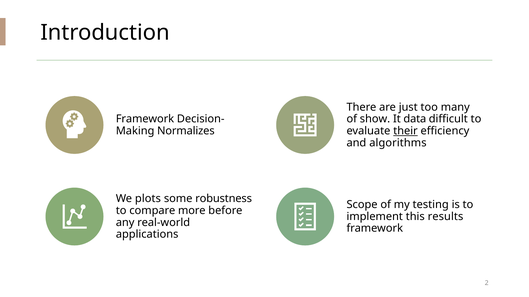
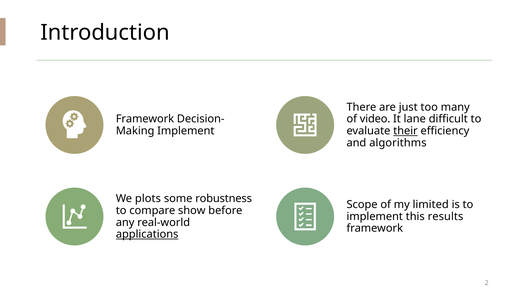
show: show -> video (375, 119)
data: data -> lane (415, 119)
Normalizes: Normalizes -> Implement (186, 131)
testing: testing -> limited (431, 205)
more: more -> show (192, 211)
applications underline: none -> present (147, 235)
